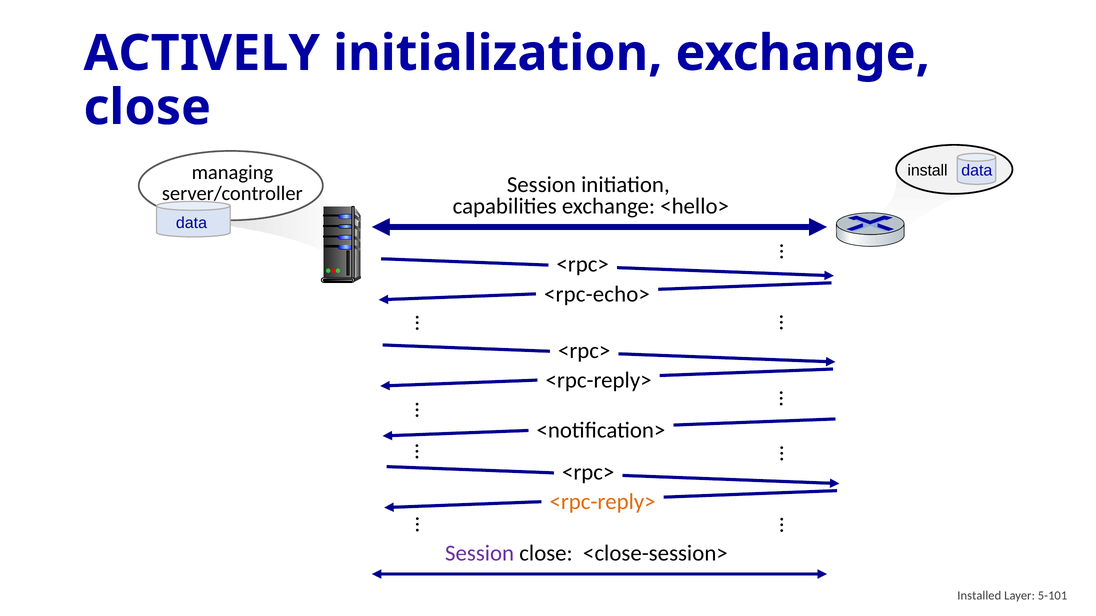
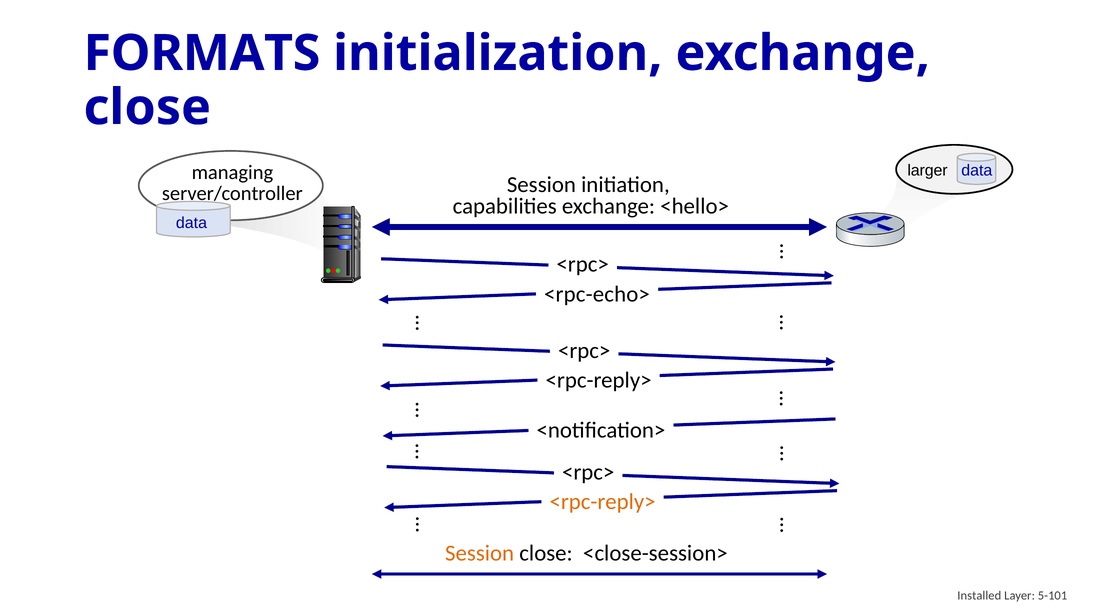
ACTIVELY: ACTIVELY -> FORMATS (202, 53)
install: install -> larger (928, 171)
Session colour: purple -> orange (480, 554)
